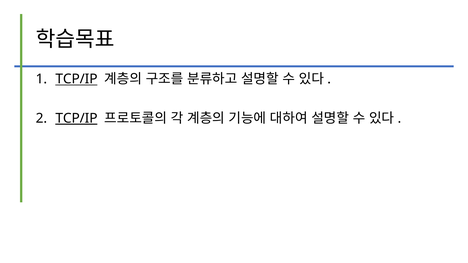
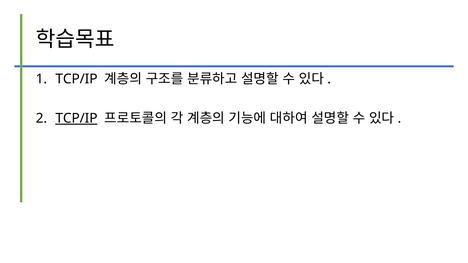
TCP/IP underline: present -> none (76, 79)
